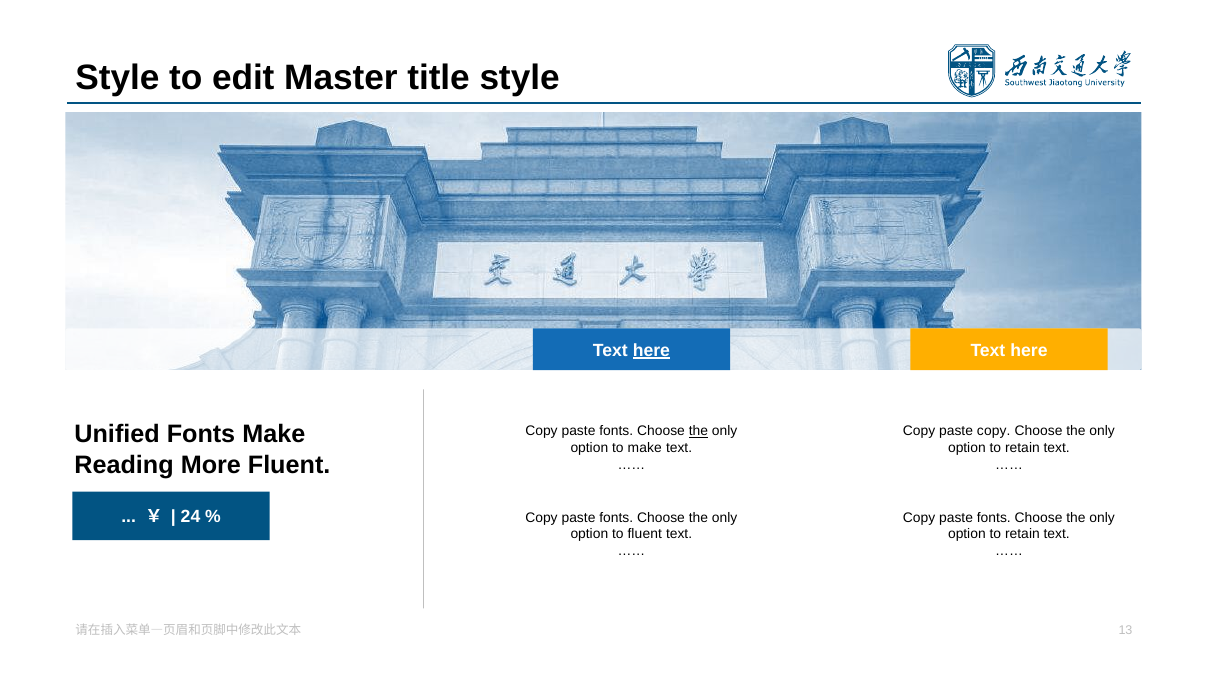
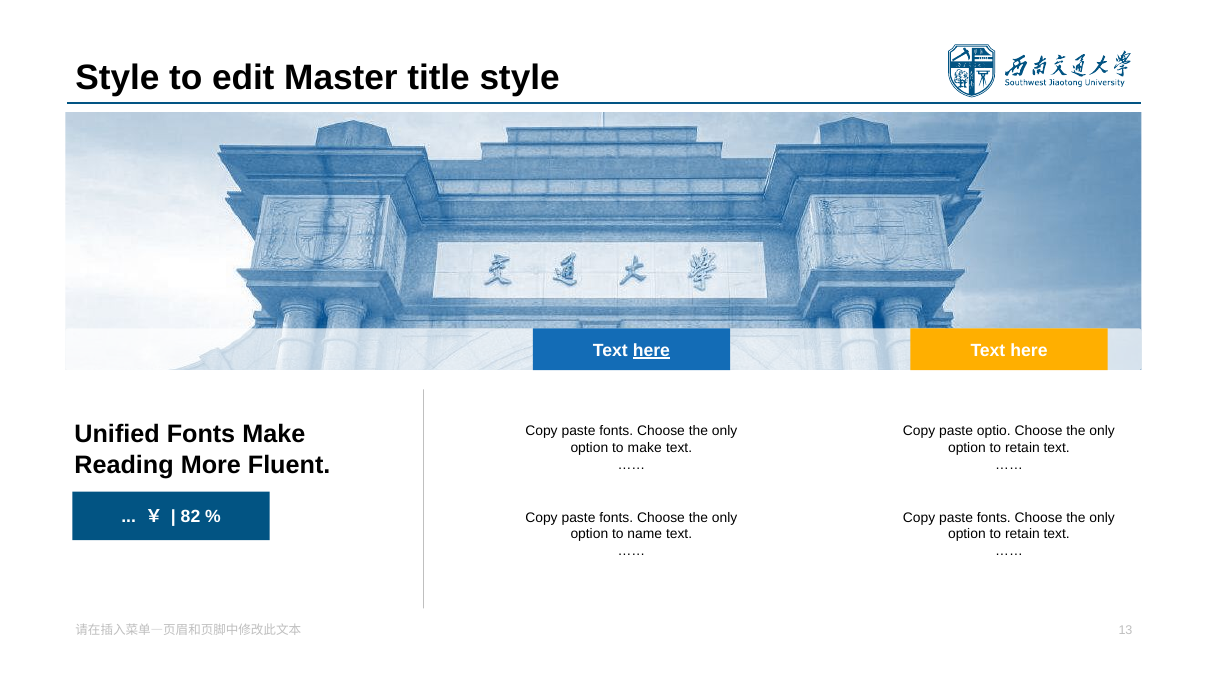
the underline: present -> none (698, 431)
paste copy: copy -> optio (994, 431)
24: 24 -> 82 (191, 517)
to fluent: fluent -> name (645, 534)
